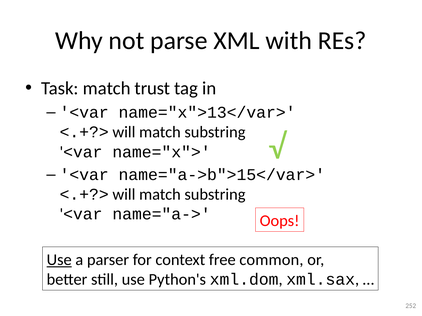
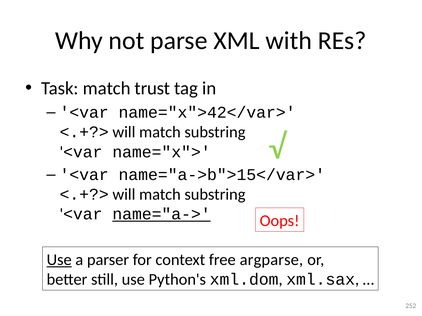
name="x">13</var>: name="x">13</var> -> name="x">42</var> (207, 113)
name="a-> underline: none -> present (162, 215)
common: common -> argparse (271, 260)
